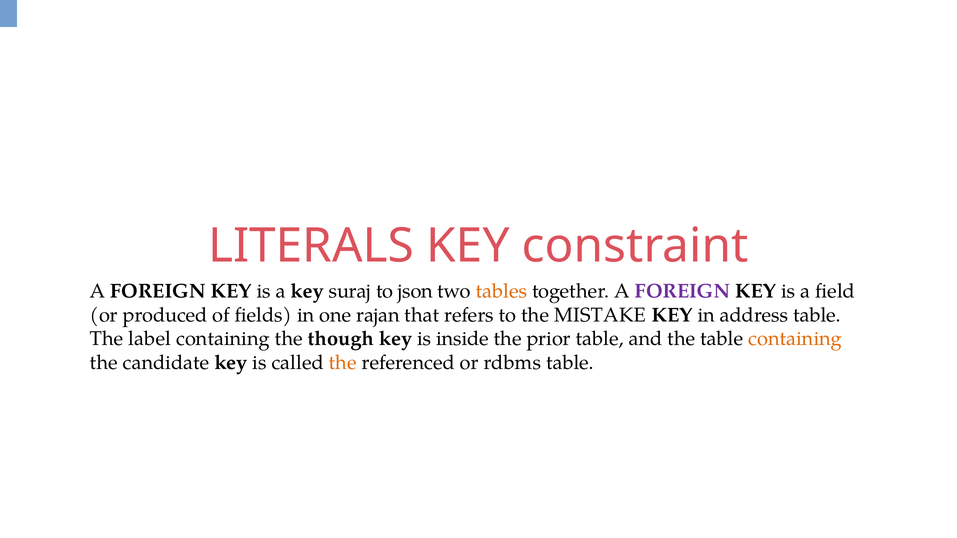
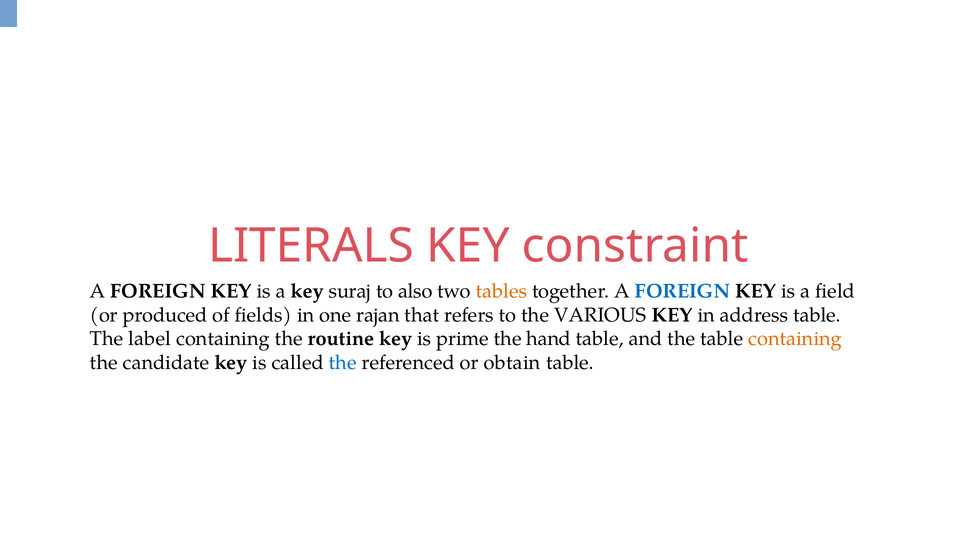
json: json -> also (415, 291)
FOREIGN colour: purple -> blue (683, 291)
MISTAKE: MISTAKE -> VARIOUS (600, 315)
though: though -> routine (341, 339)
inside: inside -> prime (463, 339)
prior: prior -> hand (549, 339)
the colour: orange -> blue (343, 363)
rdbms: rdbms -> obtain (512, 363)
